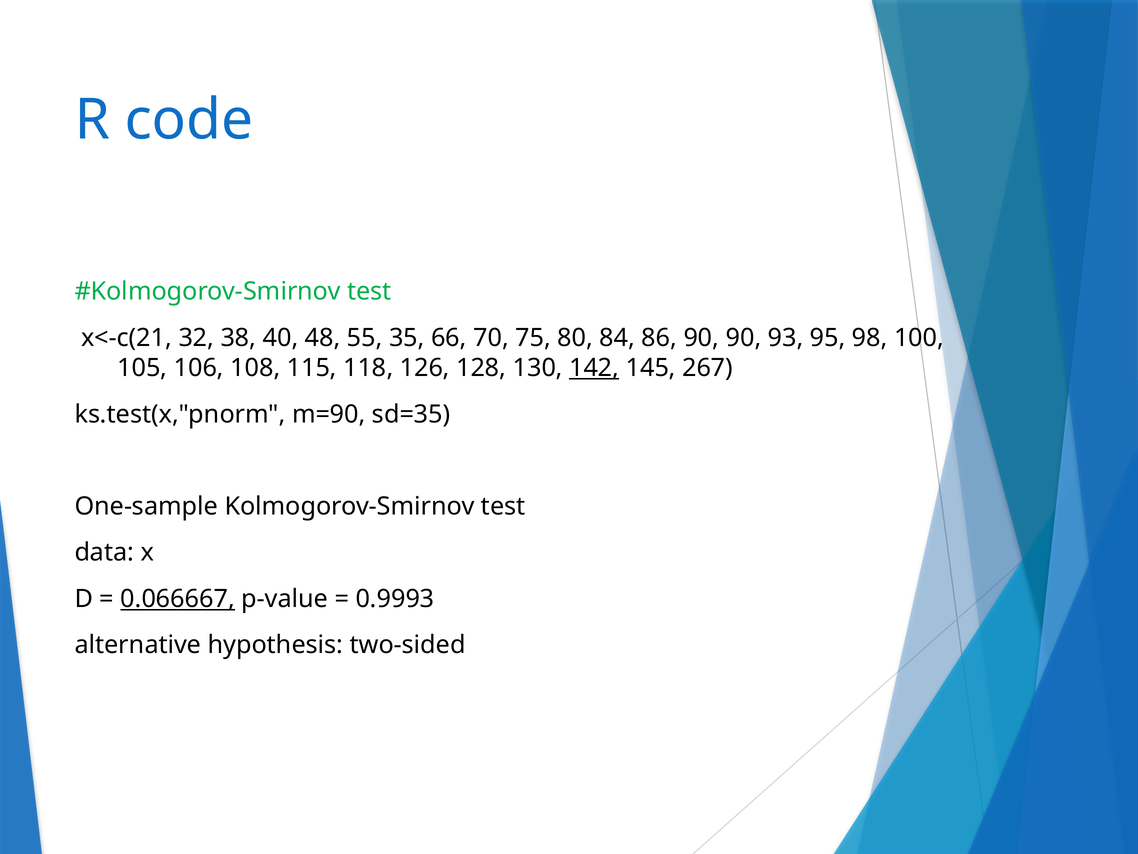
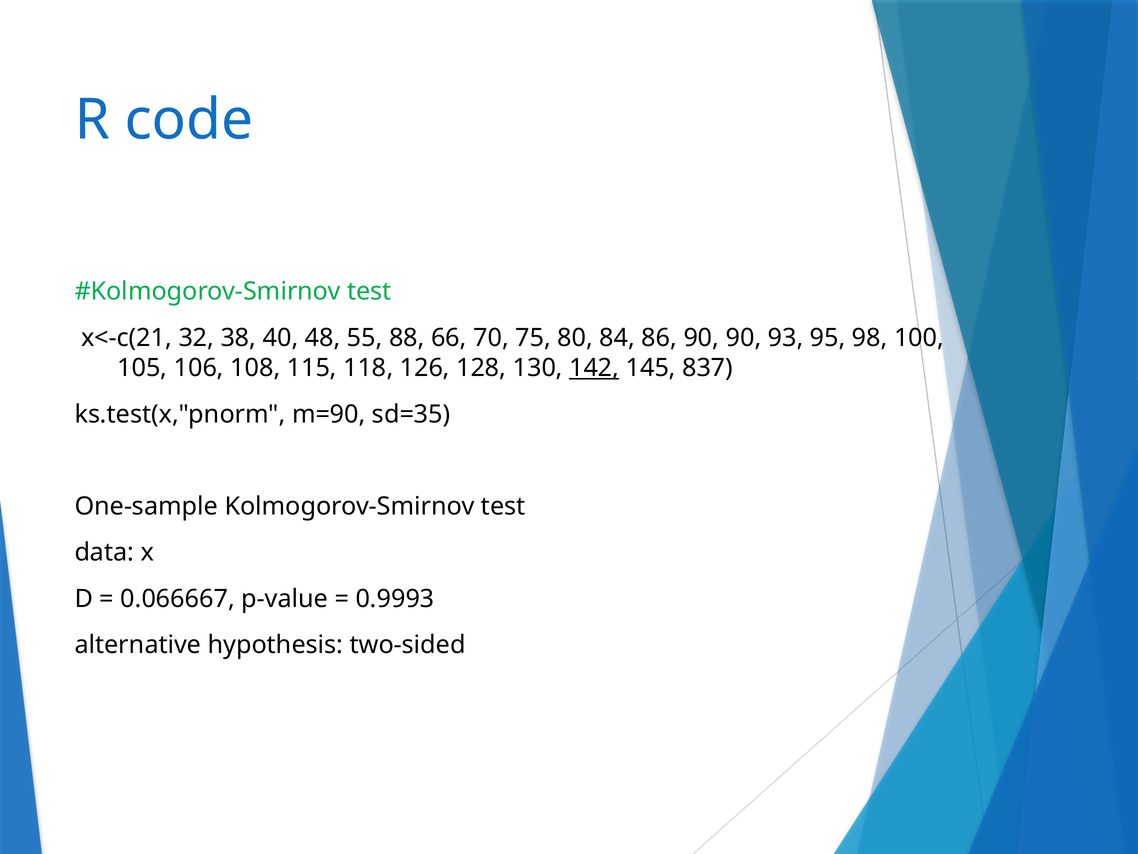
35: 35 -> 88 (407, 338)
267: 267 -> 837 (708, 368)
0.066667 underline: present -> none (178, 598)
